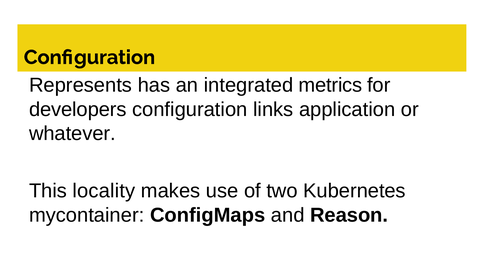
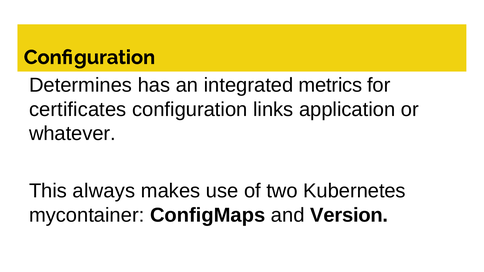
Represents: Represents -> Determines (81, 85)
developers: developers -> certificates (78, 109)
locality: locality -> always (104, 191)
Reason: Reason -> Version (349, 215)
